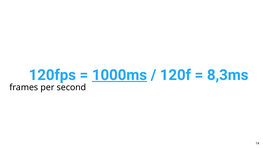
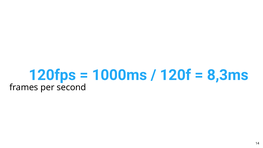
1000ms underline: present -> none (119, 75)
